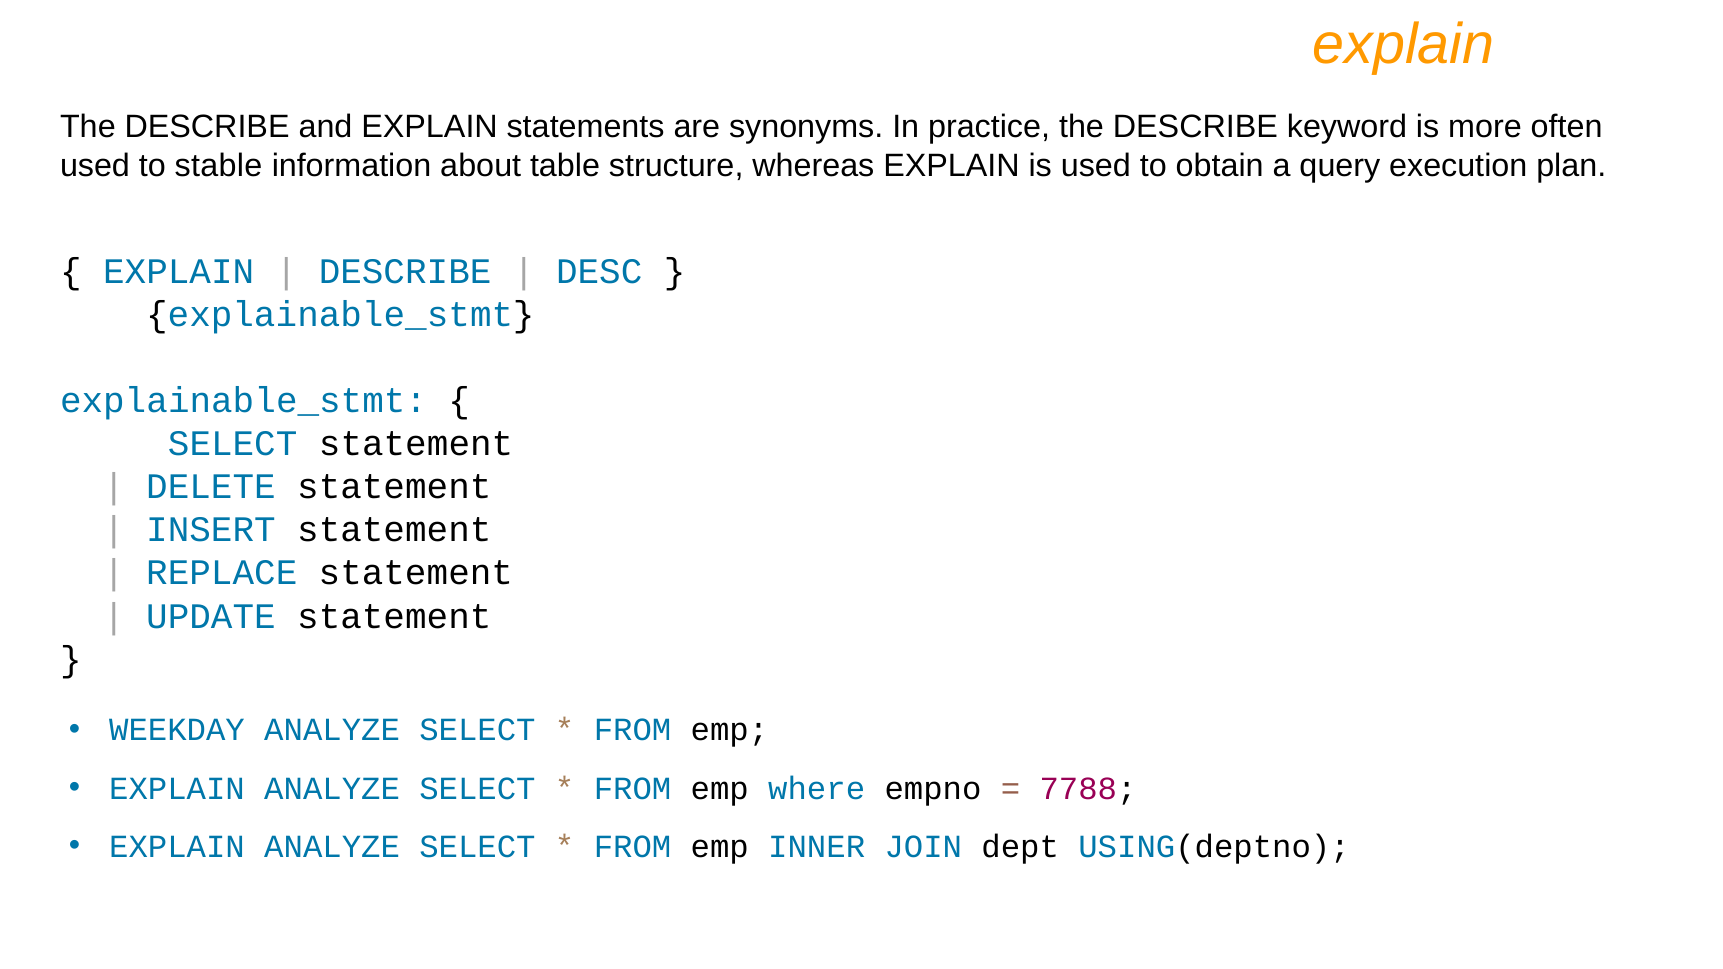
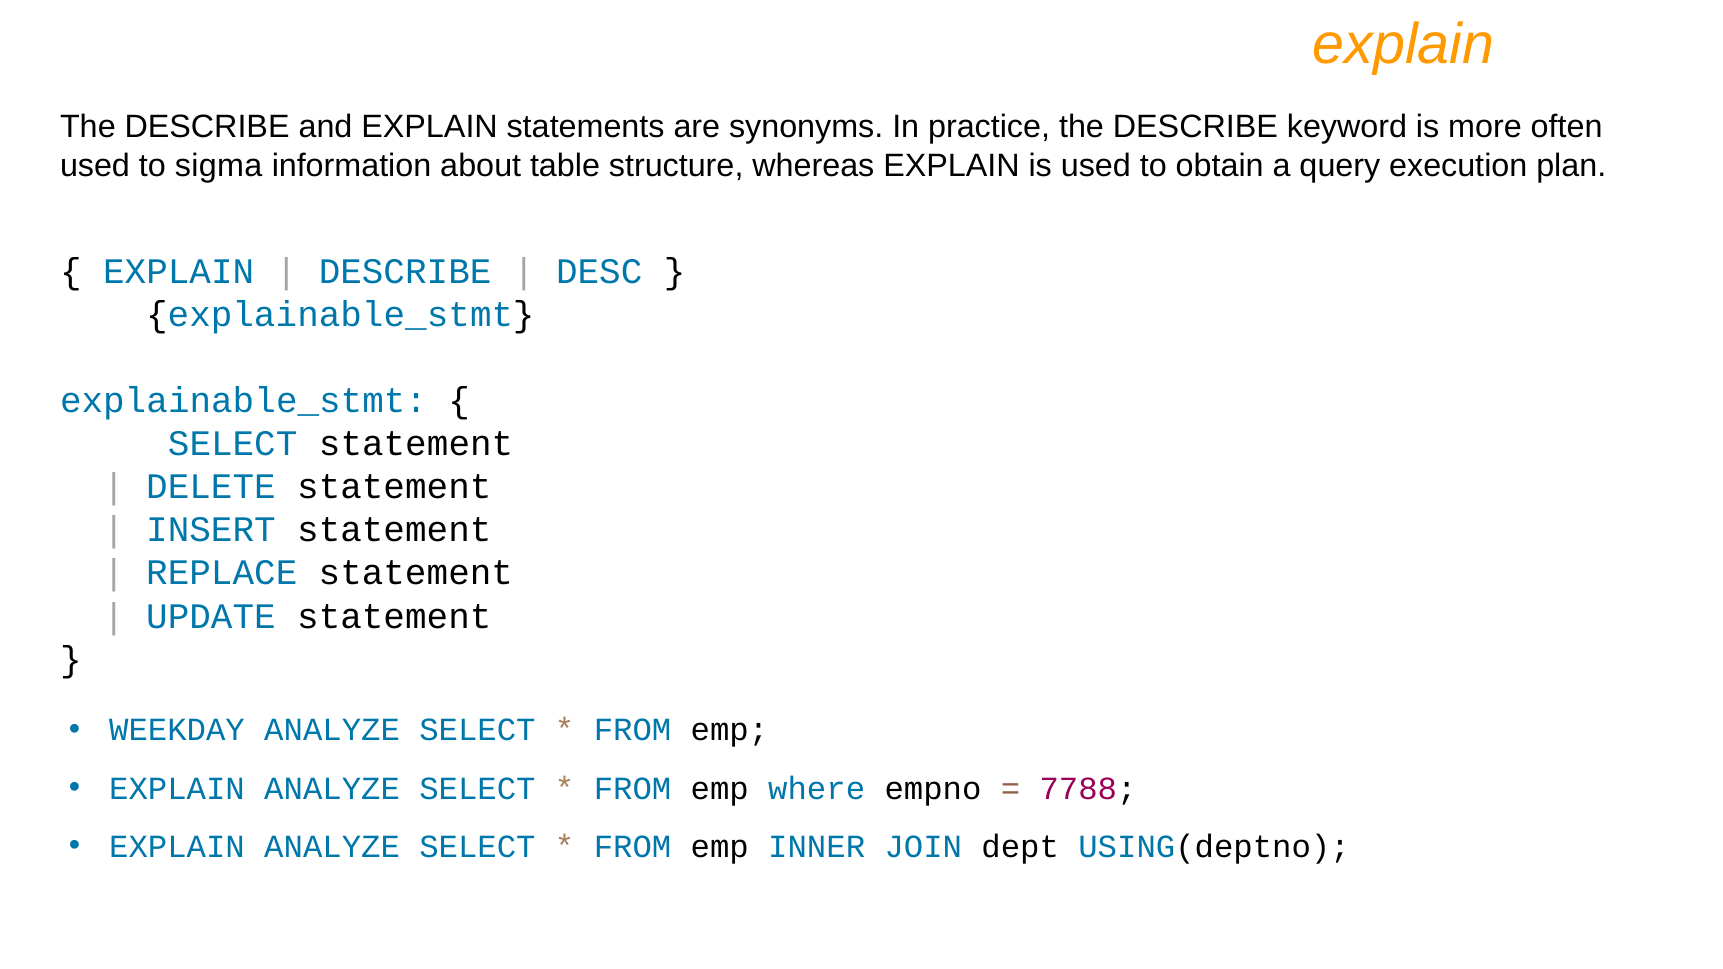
stable: stable -> sigma (219, 166)
